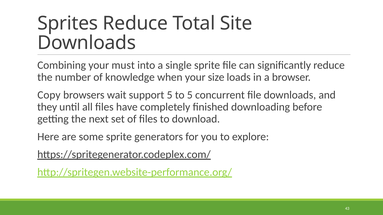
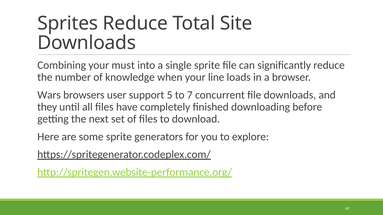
size: size -> line (216, 77)
Copy: Copy -> Wars (49, 95)
wait: wait -> user (117, 95)
to 5: 5 -> 7 (190, 95)
